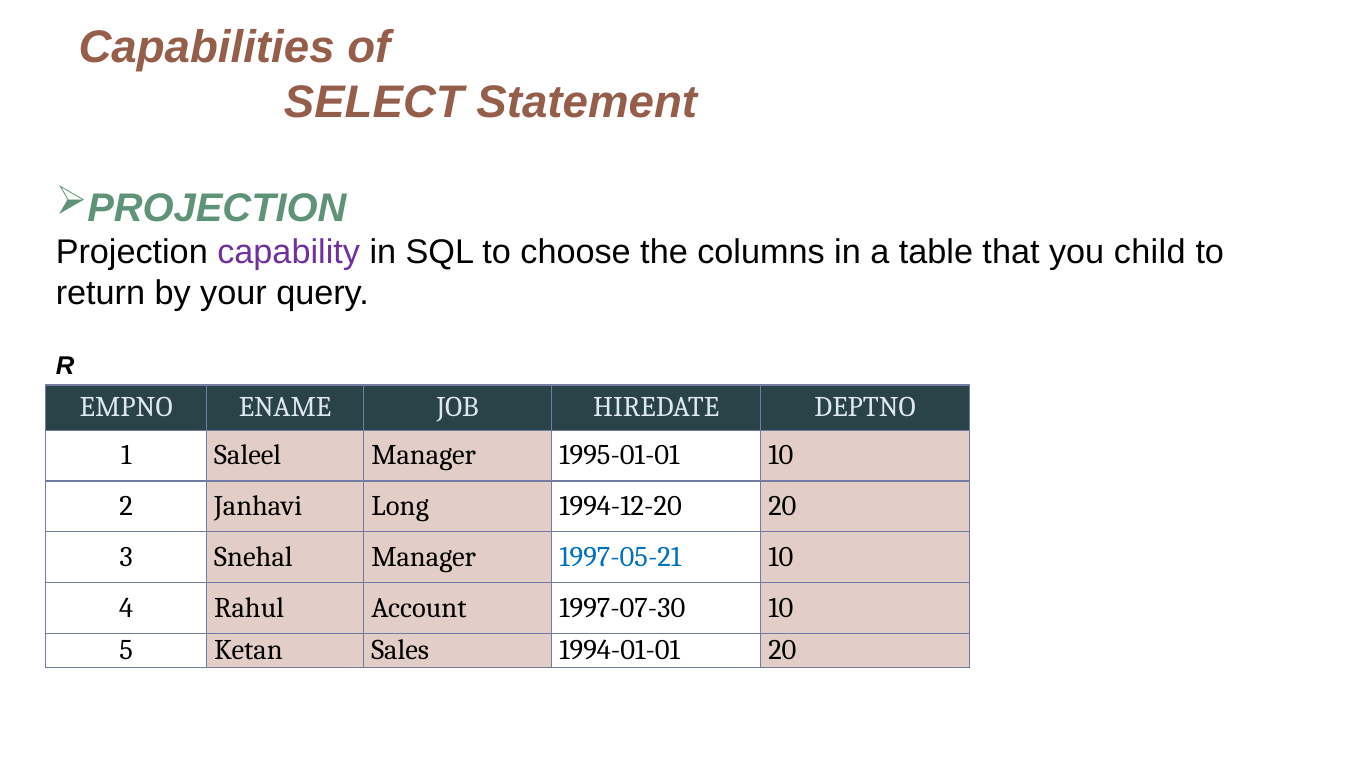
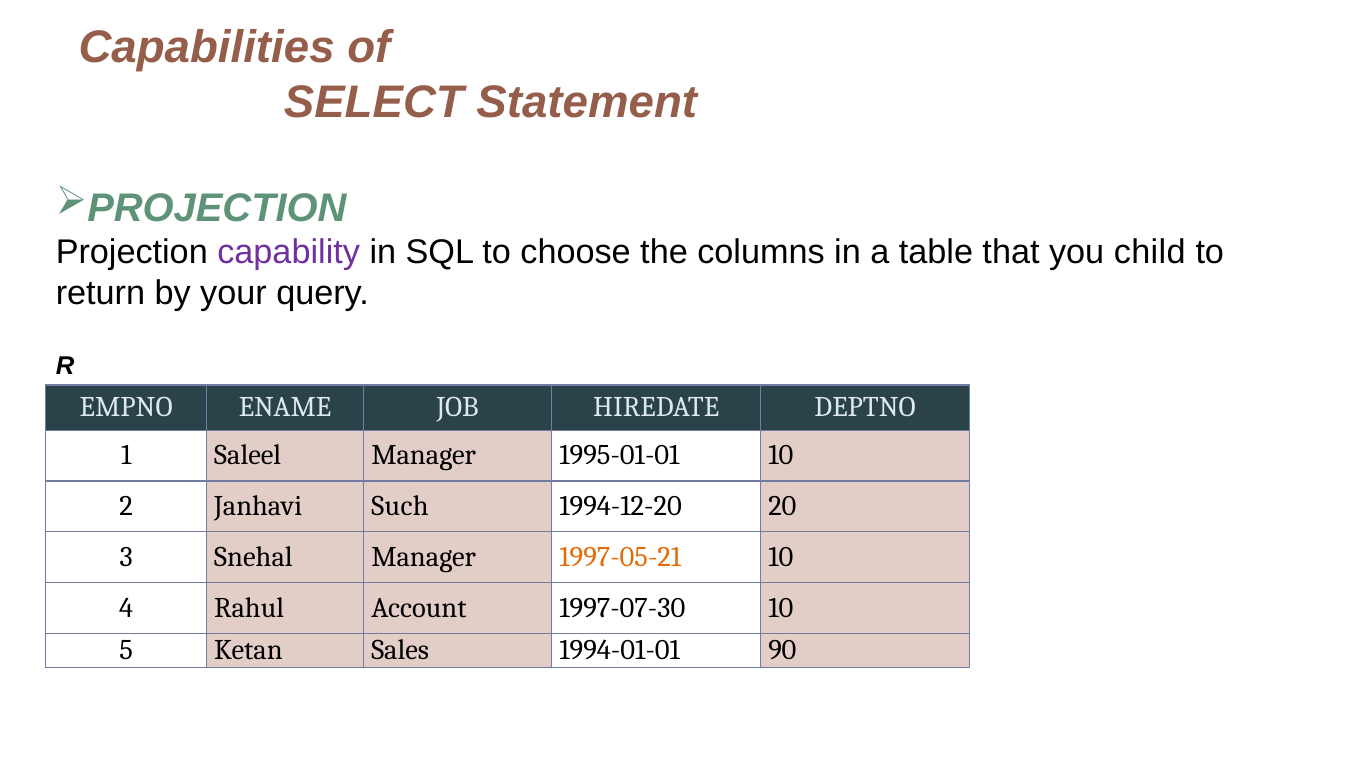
Long: Long -> Such (400, 506)
1997-05-21 colour: blue -> orange (620, 557)
1994-01-01 20: 20 -> 90 (782, 650)
